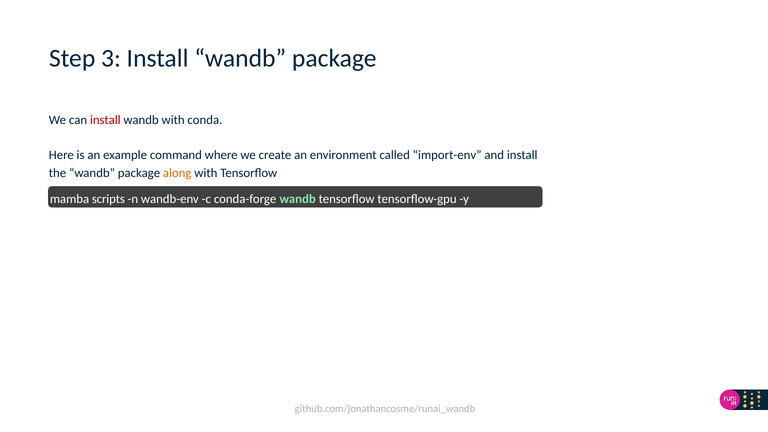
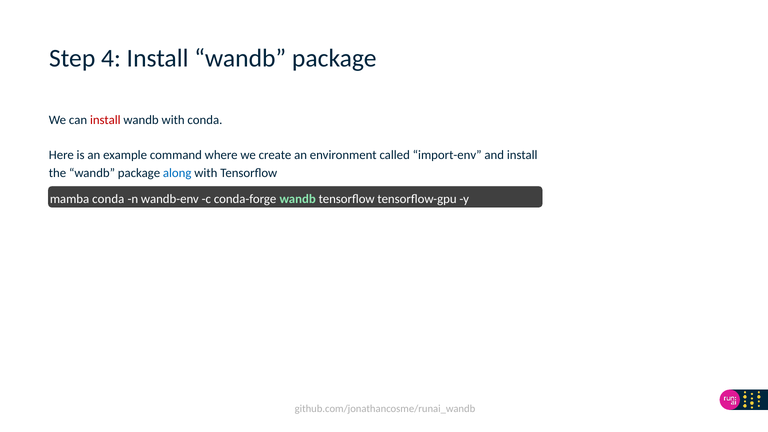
3: 3 -> 4 (111, 58)
along colour: orange -> blue (177, 173)
mamba scripts: scripts -> conda (108, 199)
